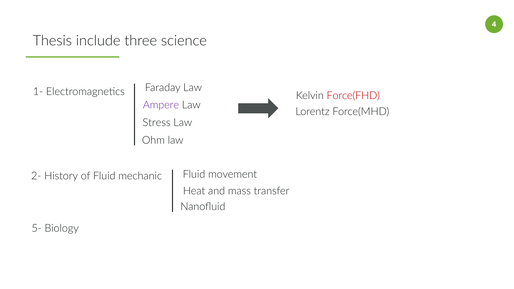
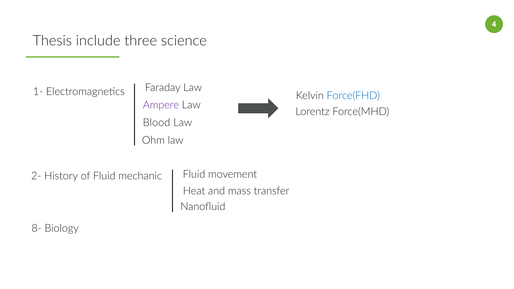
Force(FHD colour: red -> blue (353, 96)
Stress: Stress -> Blood (156, 123)
5-: 5- -> 8- (37, 228)
